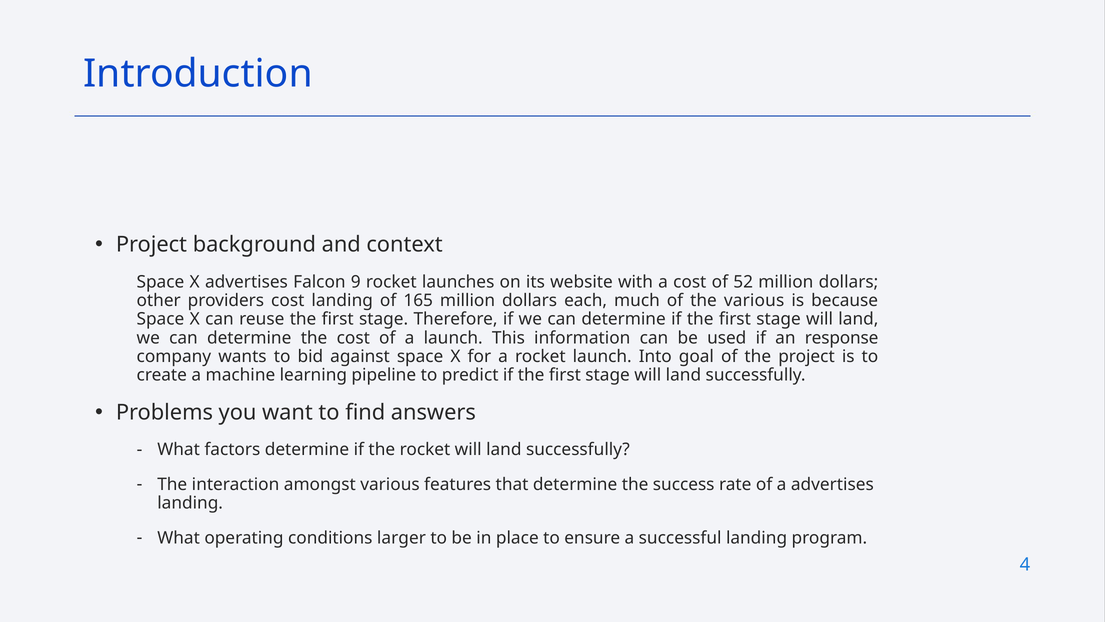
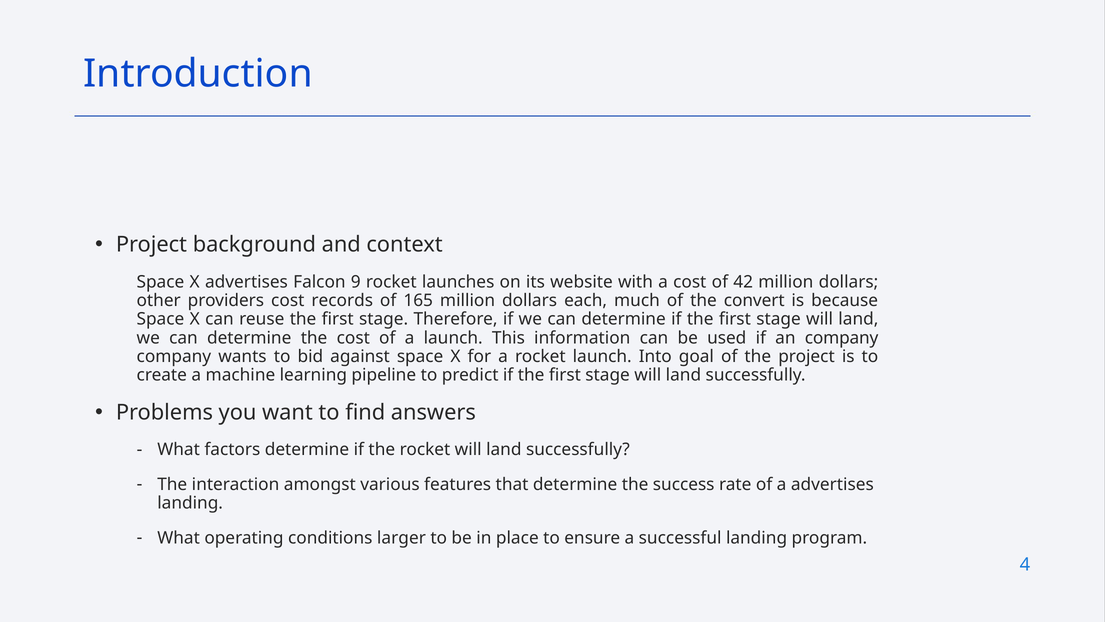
52: 52 -> 42 (743, 282)
cost landing: landing -> records (342, 300)
the various: various -> convert (754, 300)
an response: response -> company (842, 338)
